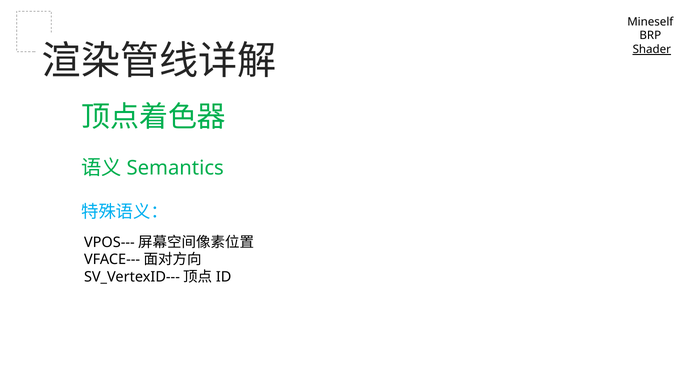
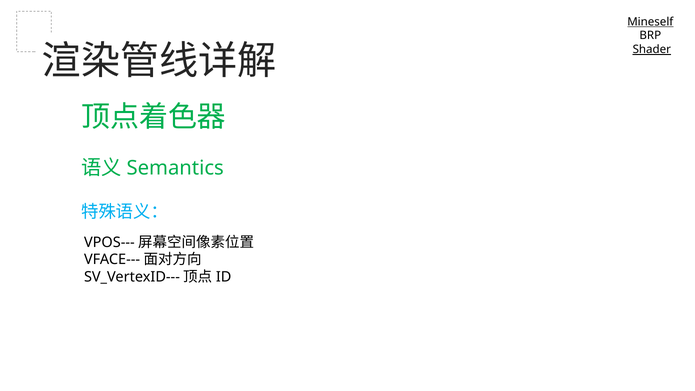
Mineself underline: none -> present (650, 22)
